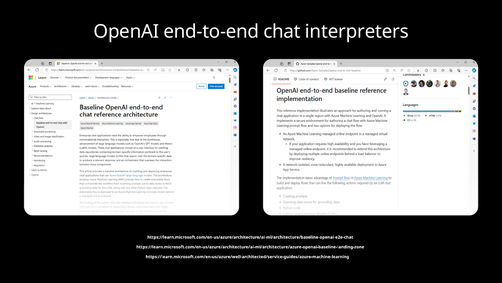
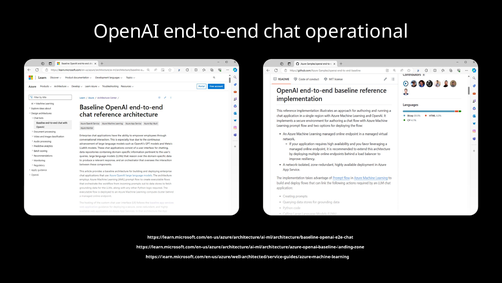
interpreters: interpreters -> operational (357, 31)
